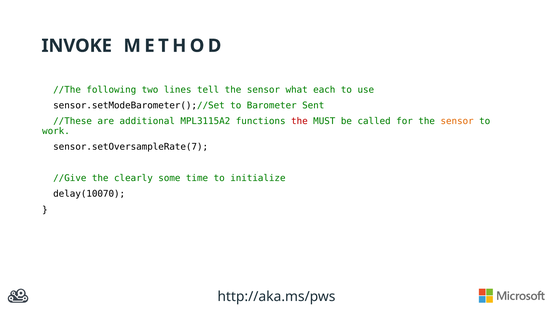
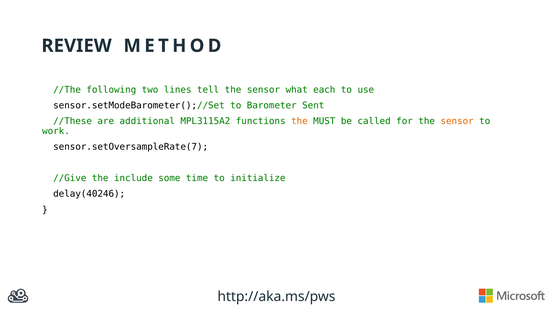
INVOKE: INVOKE -> REVIEW (77, 46)
the colour: red -> orange (299, 121)
clearly: clearly -> include (133, 178)
delay(10070: delay(10070 -> delay(40246 (89, 194)
